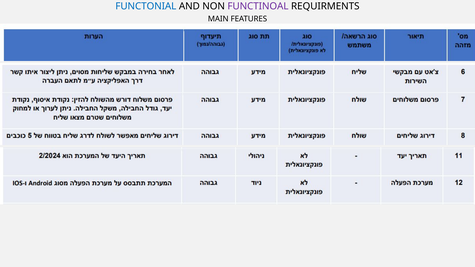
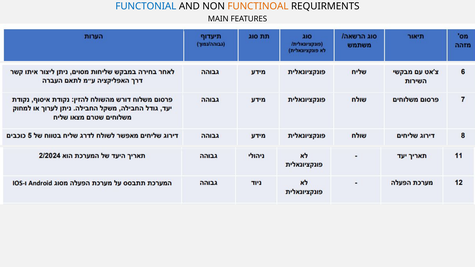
FUNCTINOAL colour: purple -> orange (258, 6)
